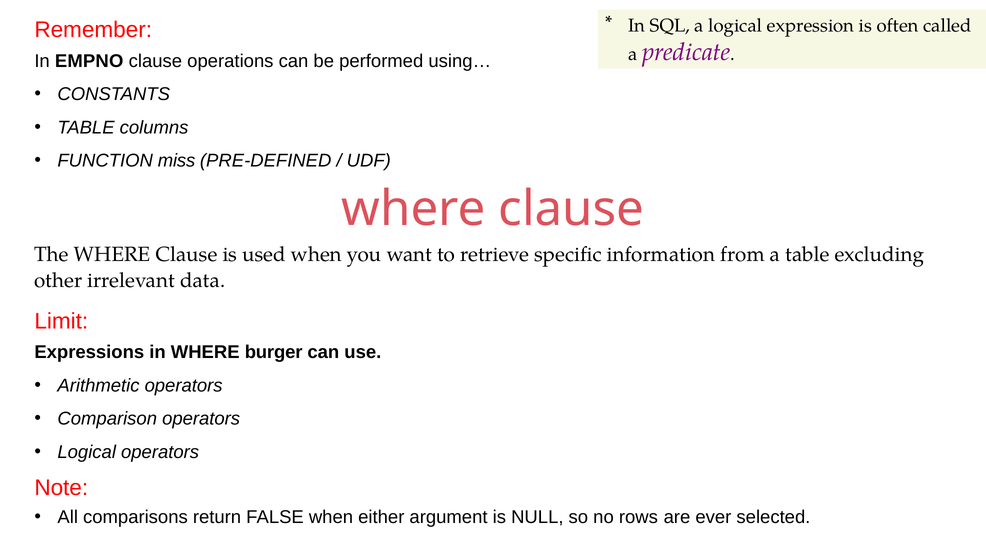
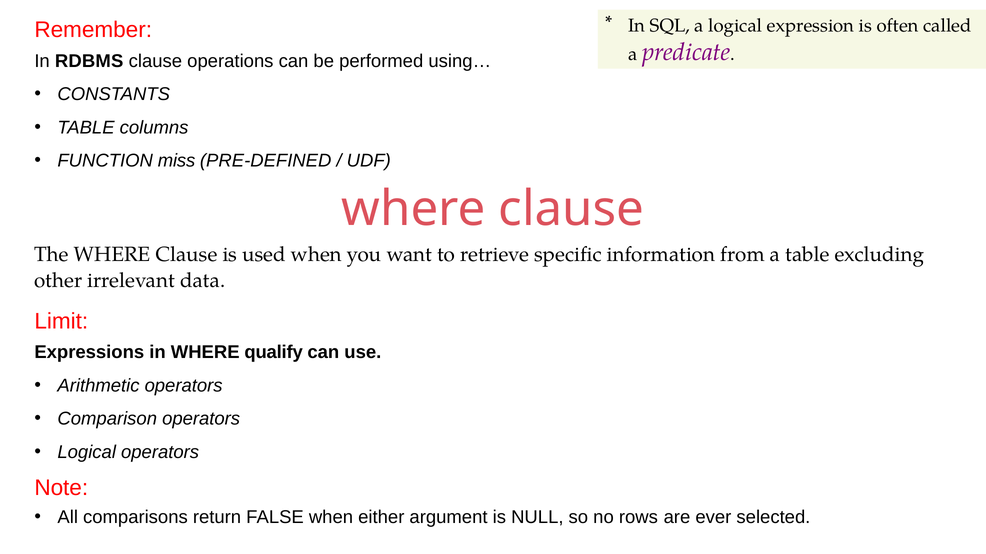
EMPNO: EMPNO -> RDBMS (89, 61)
burger: burger -> qualify (274, 353)
